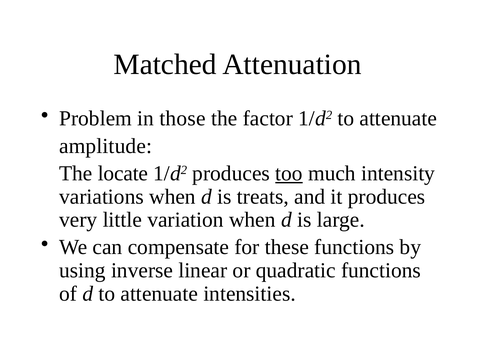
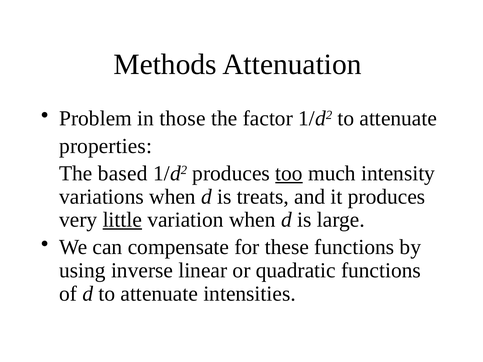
Matched: Matched -> Methods (165, 64)
amplitude: amplitude -> properties (106, 146)
locate: locate -> based (123, 174)
little underline: none -> present (122, 220)
